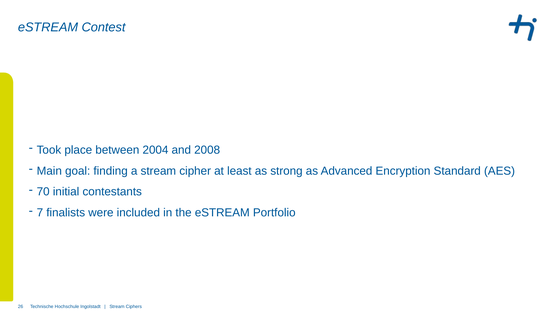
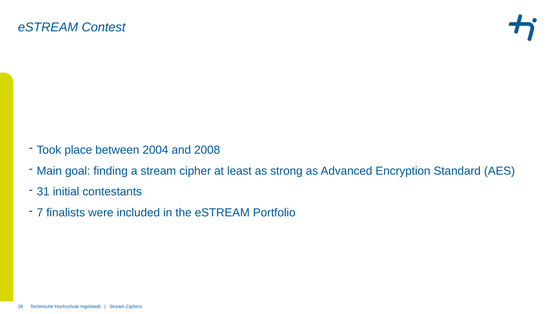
70: 70 -> 31 (43, 191)
